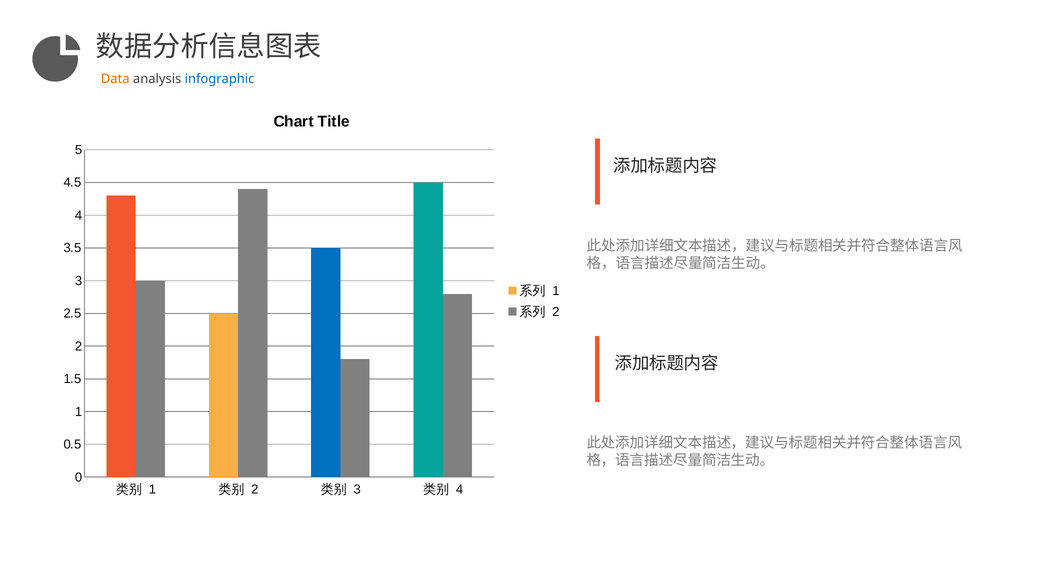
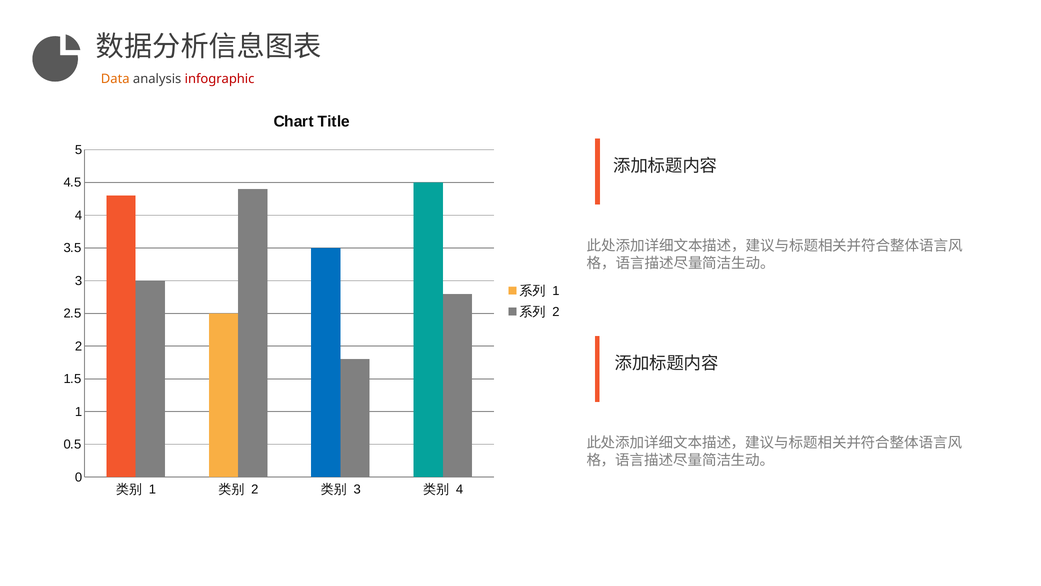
infographic colour: blue -> red (220, 79)
